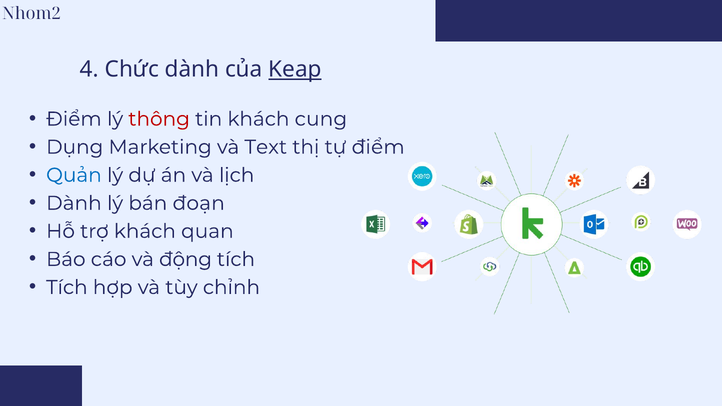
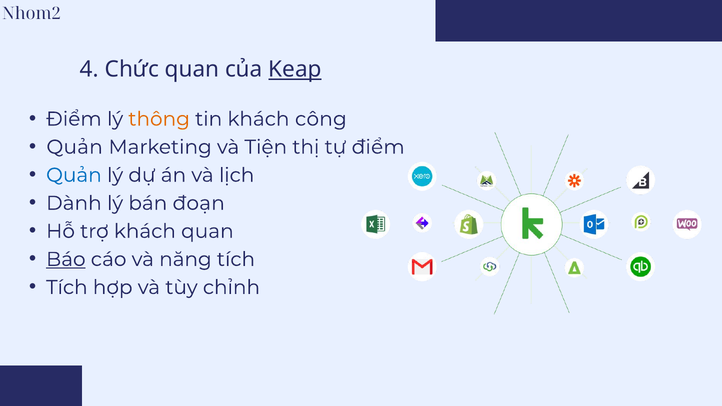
Chức dành: dành -> quan (192, 69)
thông colour: red -> orange (159, 119)
cung: cung -> công (321, 119)
Dụng: Dụng -> Quản (75, 147)
Text: Text -> Tiện (266, 147)
Báo underline: none -> present (66, 259)
động: động -> năng (185, 259)
